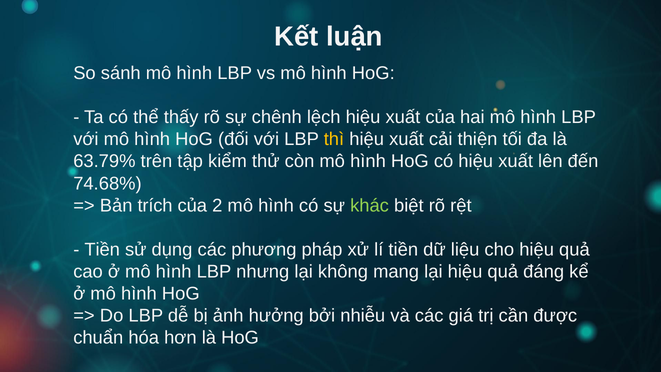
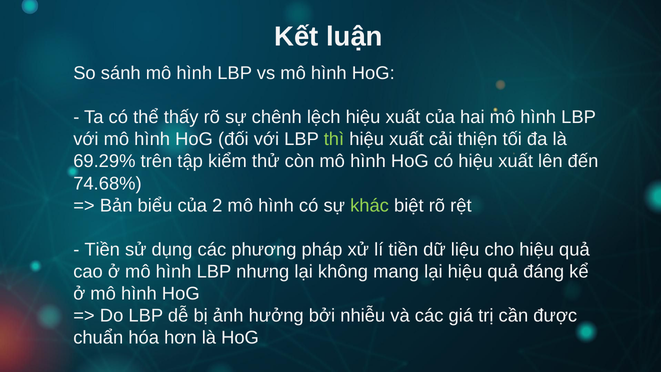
thì colour: yellow -> light green (334, 139)
63.79%: 63.79% -> 69.29% (104, 161)
trích: trích -> biểu (155, 205)
